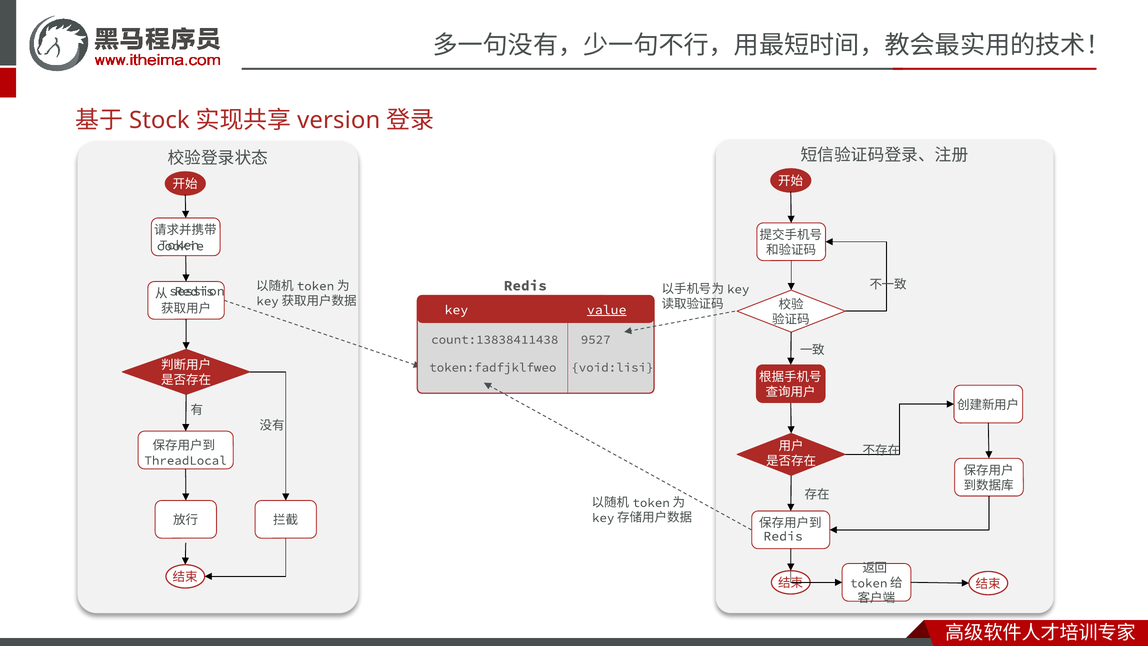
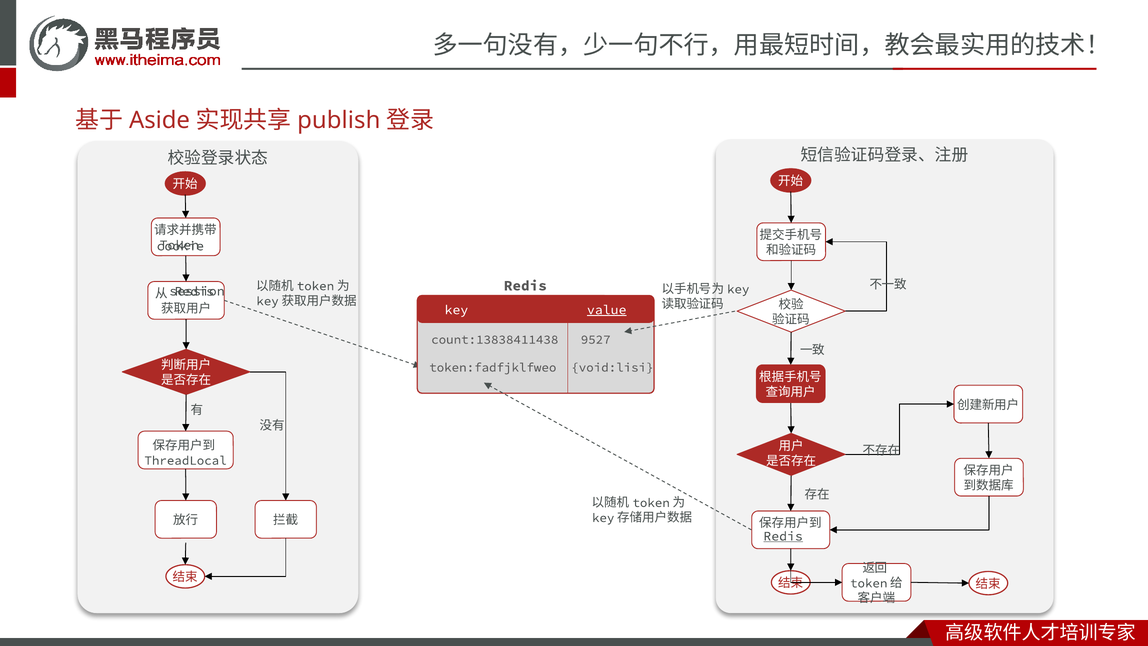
Stock: Stock -> Aside (160, 120)
version: version -> publish (339, 120)
Redis underline: none -> present (783, 536)
